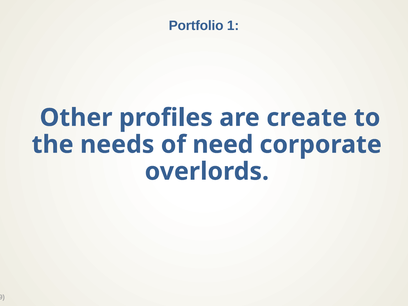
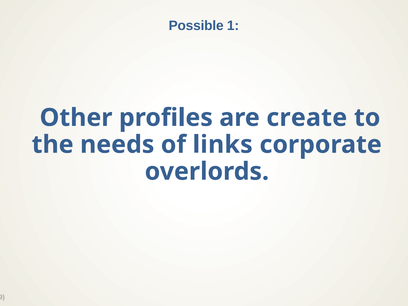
Portfolio: Portfolio -> Possible (196, 26)
need: need -> links (223, 145)
